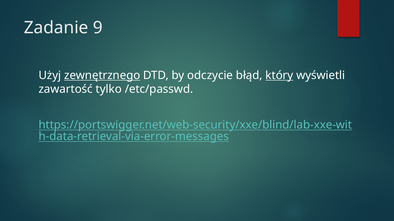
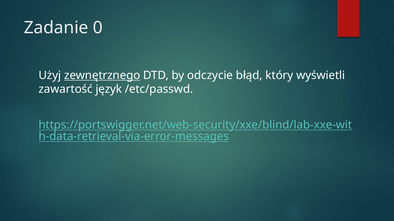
9: 9 -> 0 (98, 28)
który underline: present -> none (279, 76)
tylko: tylko -> język (109, 89)
